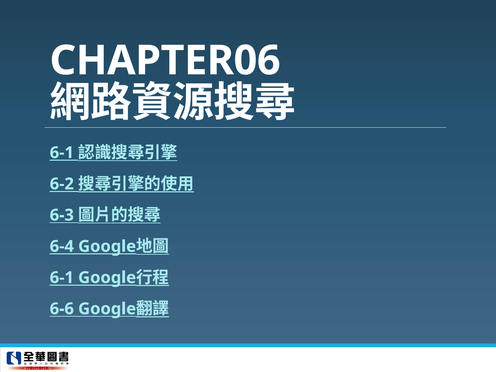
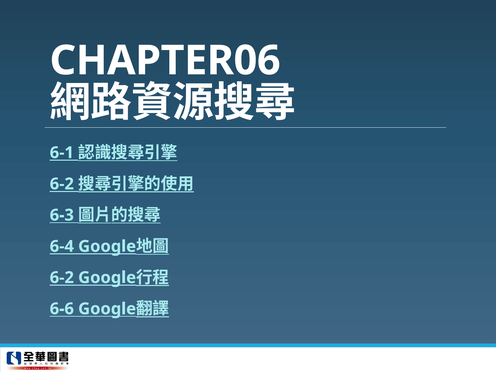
6-1: 6-1 -> 6-2 (62, 278)
